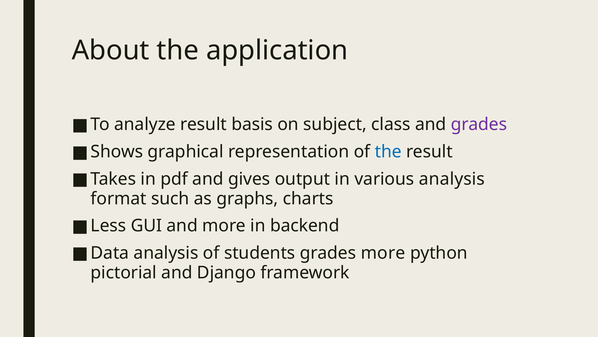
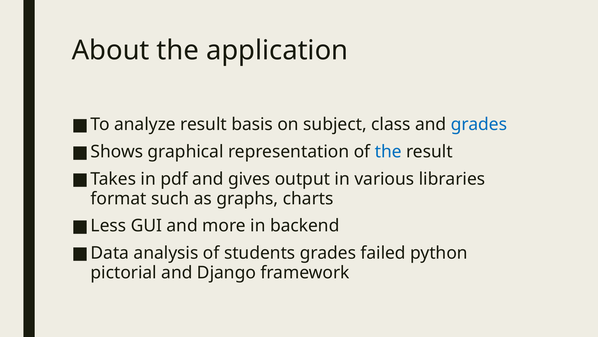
grades colour: purple -> blue (479, 124)
various analysis: analysis -> libraries (452, 179)
grades more: more -> failed (383, 252)
